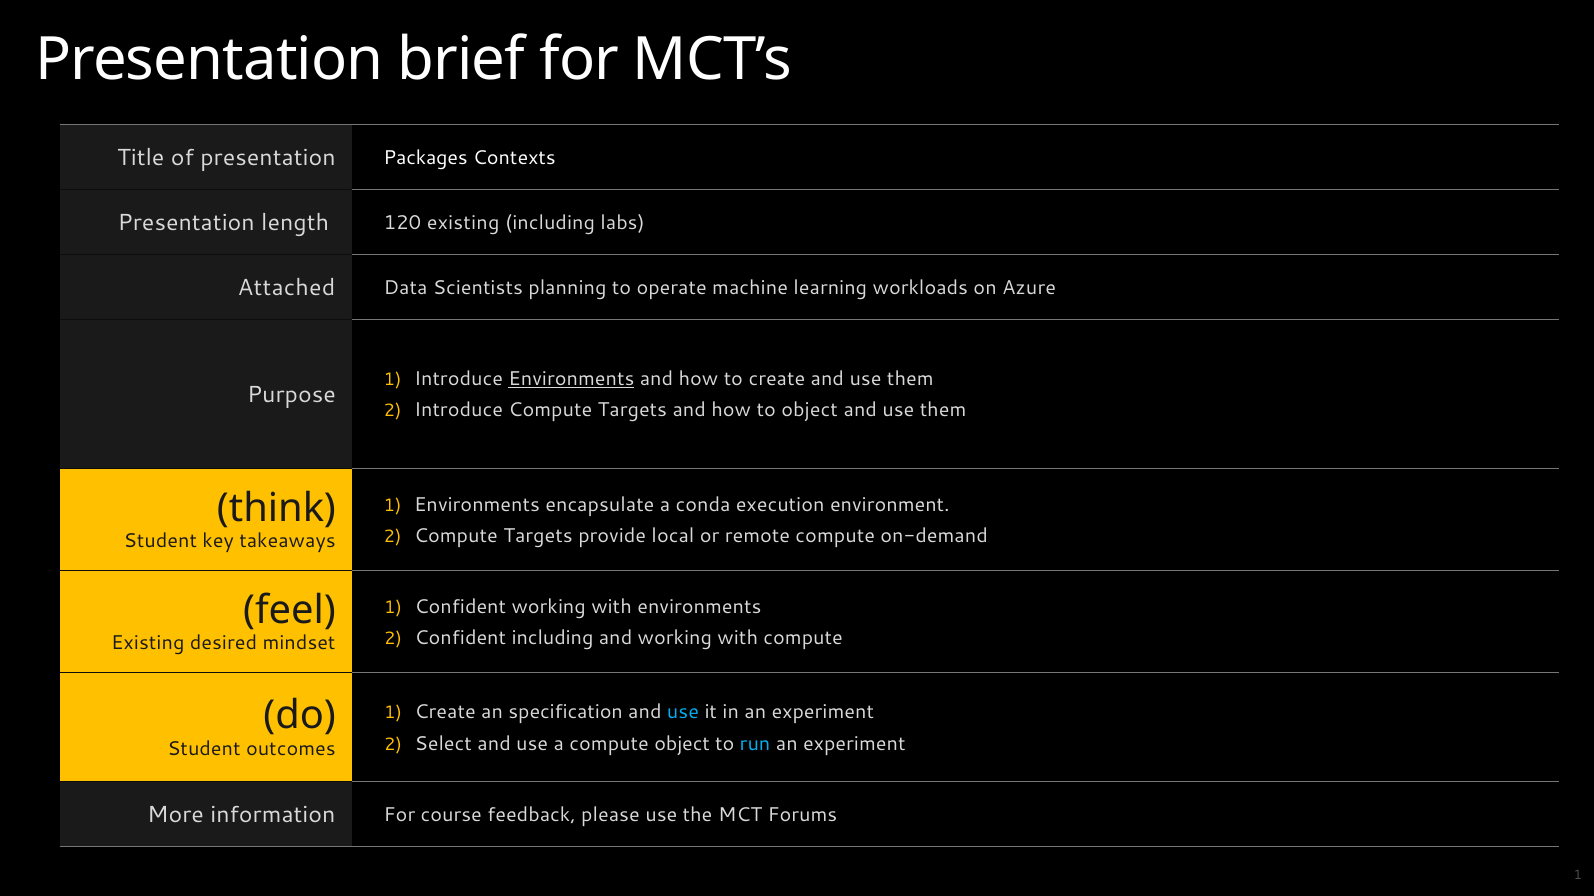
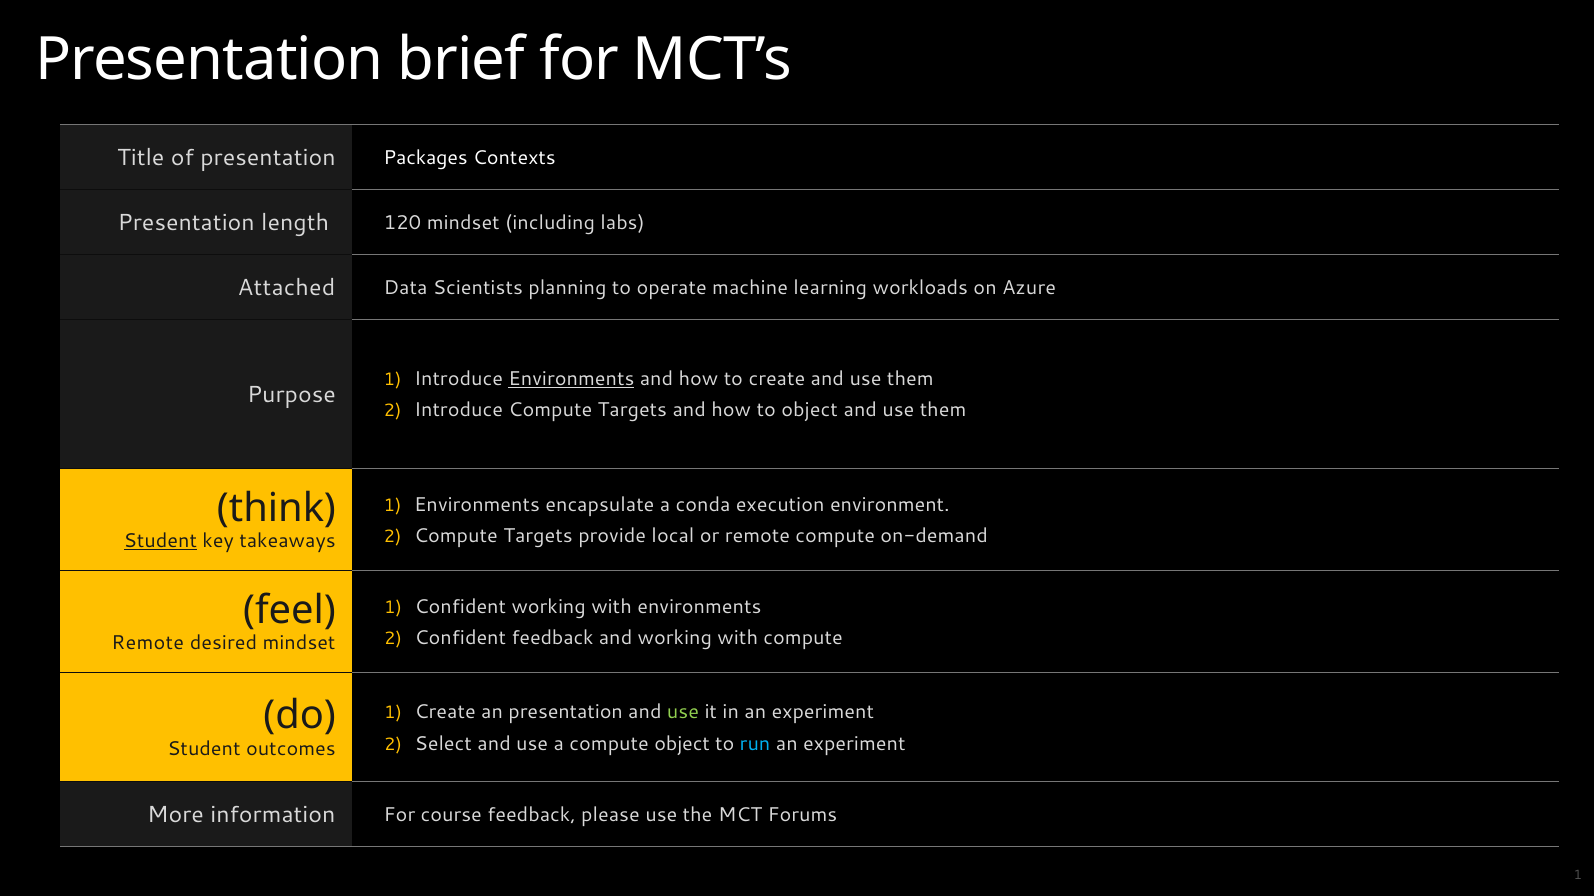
120 existing: existing -> mindset (463, 223)
Student underline: none -> present (160, 542)
Confident including: including -> feedback (553, 638)
Existing: Existing -> Remote (148, 644)
an specification: specification -> presentation (566, 713)
use colour: light blue -> light green (683, 713)
